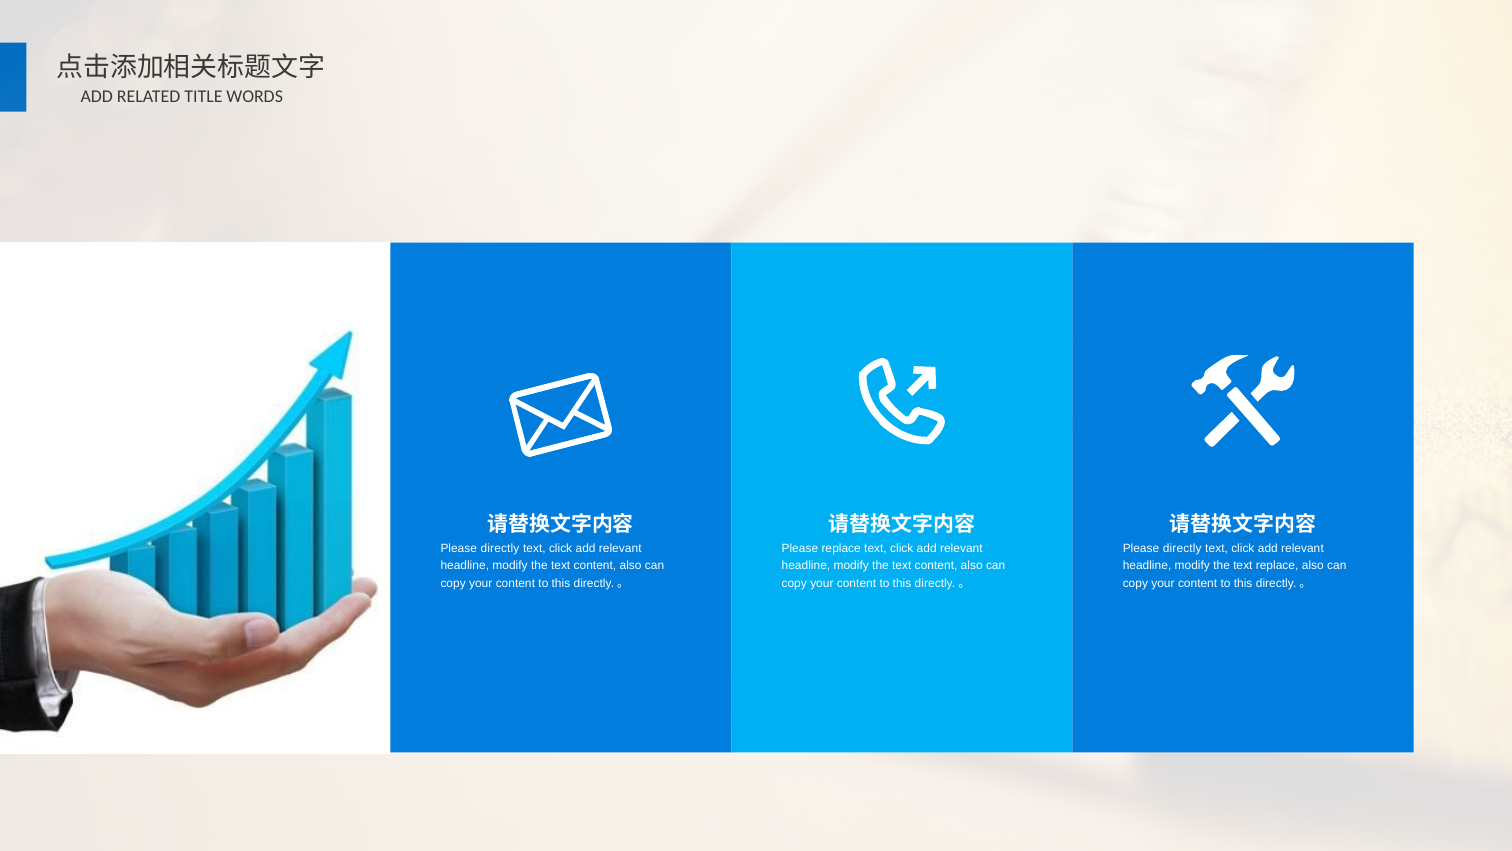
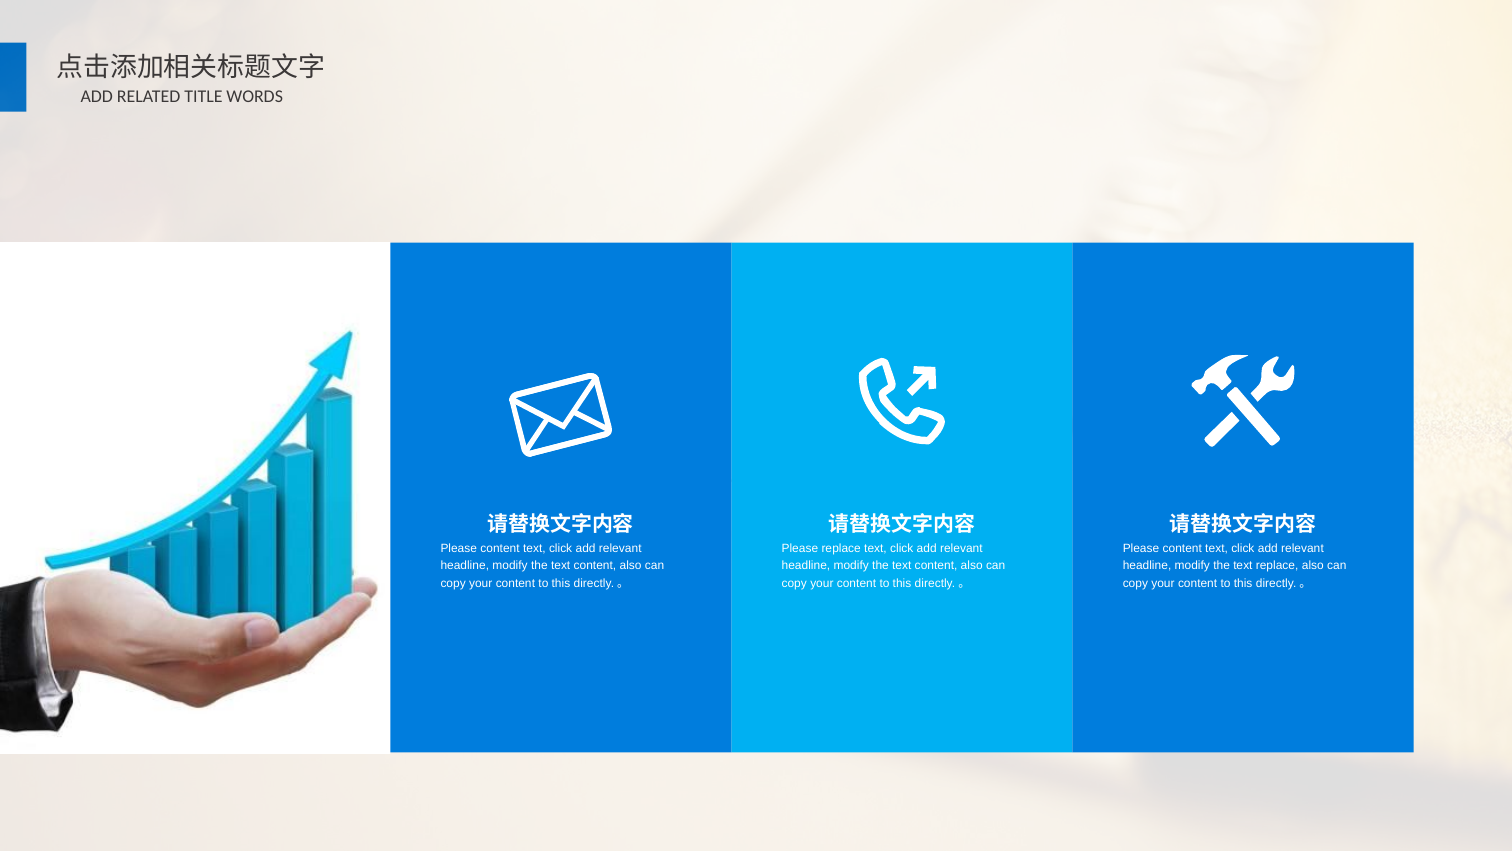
directly: directly -> content (500, 549)
directly: directly -> content (1182, 549)
